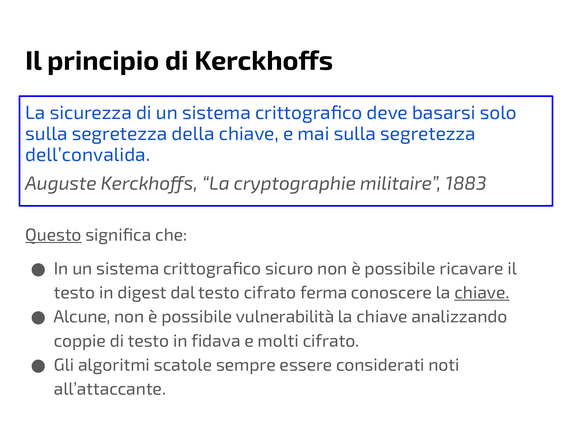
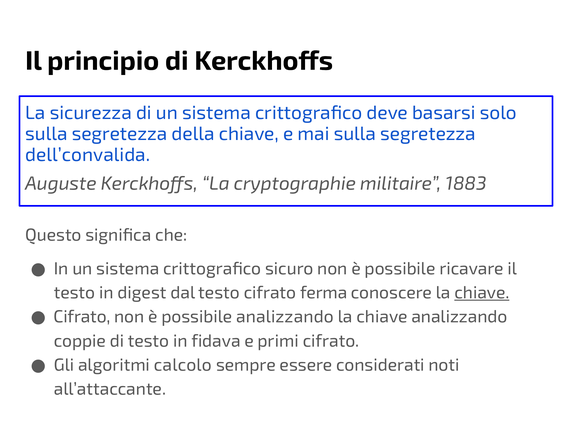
Questo underline: present -> none (53, 235)
Alcune: Alcune -> Cifrato (82, 317)
possibile vulnerabilità: vulnerabilità -> analizzando (285, 317)
molti: molti -> primi (278, 341)
scatole: scatole -> calcolo (183, 365)
